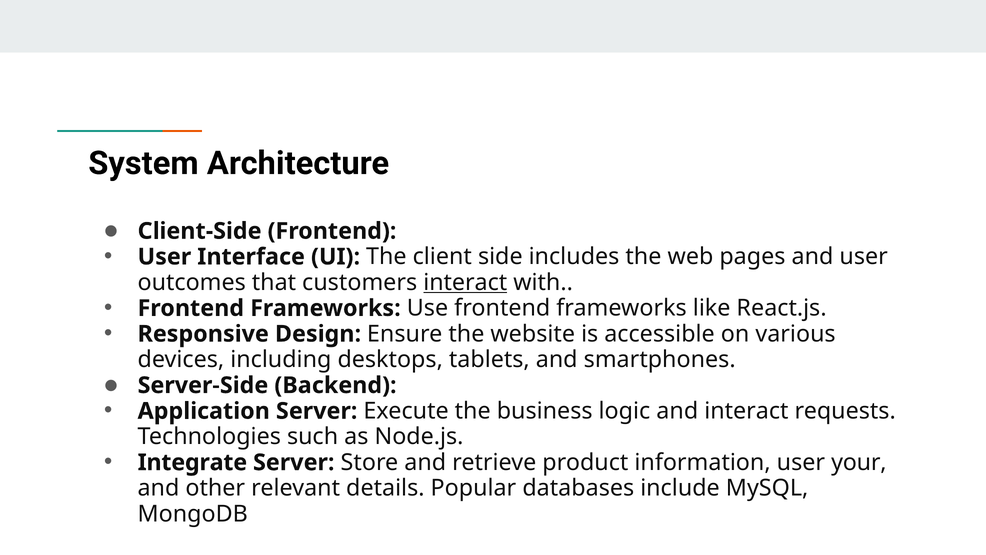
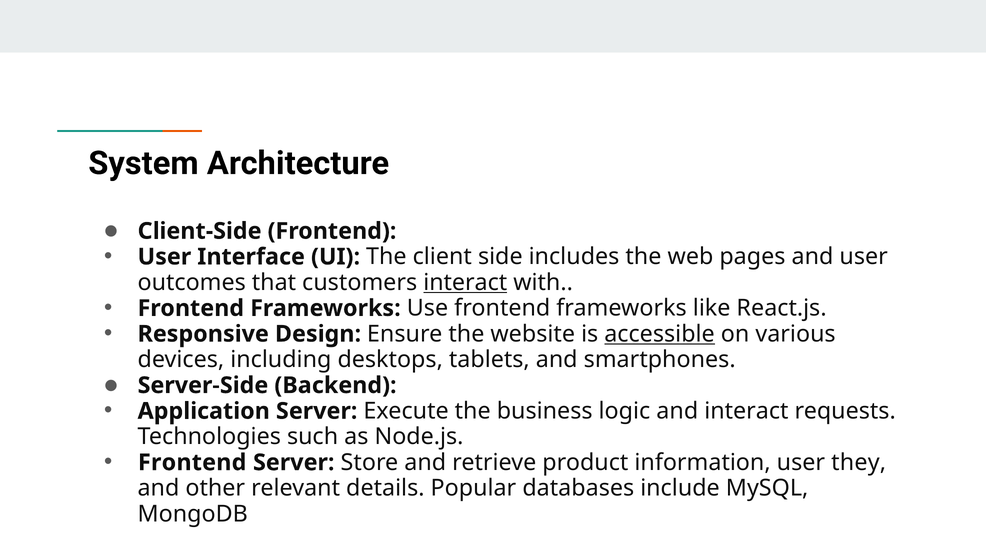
accessible underline: none -> present (660, 334)
Integrate: Integrate -> Frontend (192, 462)
your: your -> they (859, 462)
